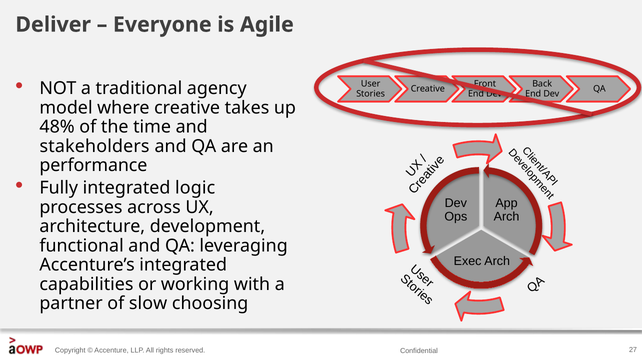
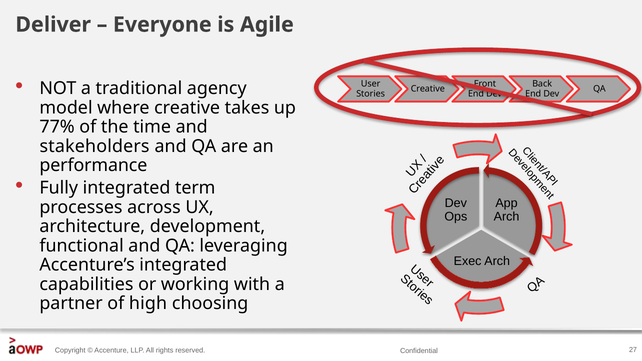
48%: 48% -> 77% (57, 127)
logic: logic -> term (195, 188)
slow: slow -> high (148, 304)
